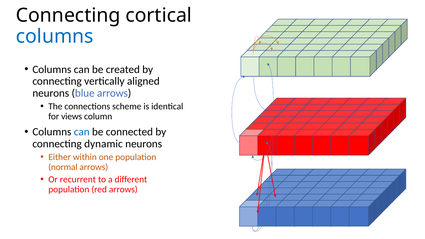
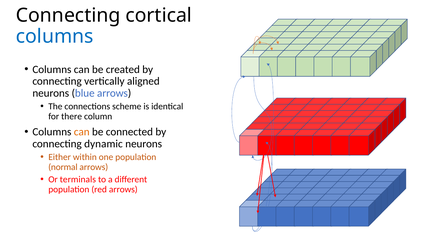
views: views -> there (72, 117)
can colour: blue -> orange (82, 132)
recurrent: recurrent -> terminals (78, 179)
